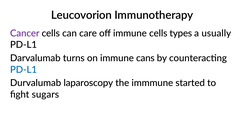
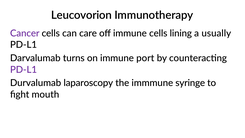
types: types -> lining (181, 33)
cans: cans -> port (145, 58)
PD-L1 colour: blue -> purple (24, 70)
started: started -> syringe (190, 83)
sugars: sugars -> mouth (45, 94)
